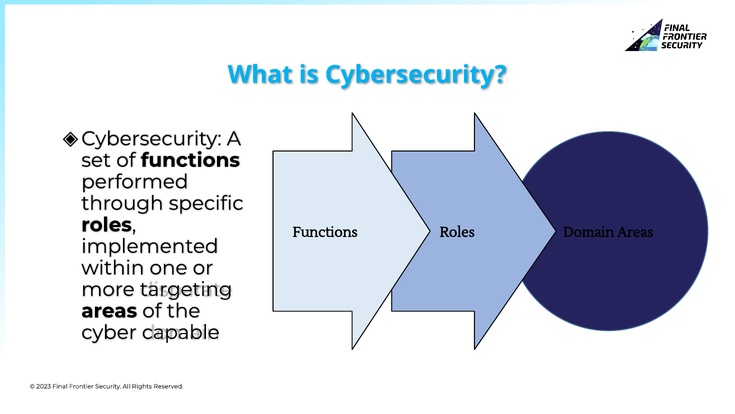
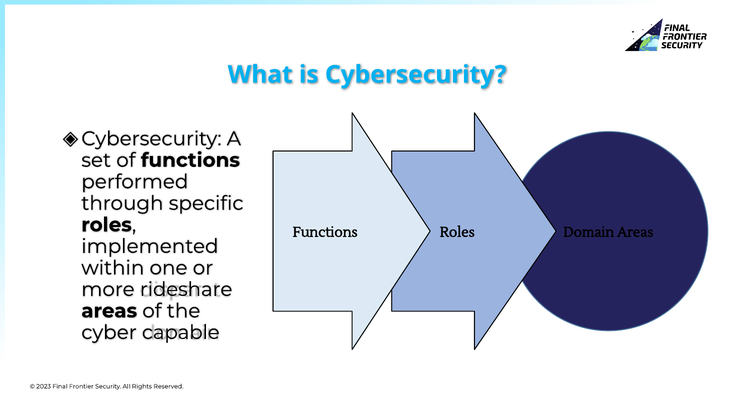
targeting: targeting -> rideshare (186, 289)
